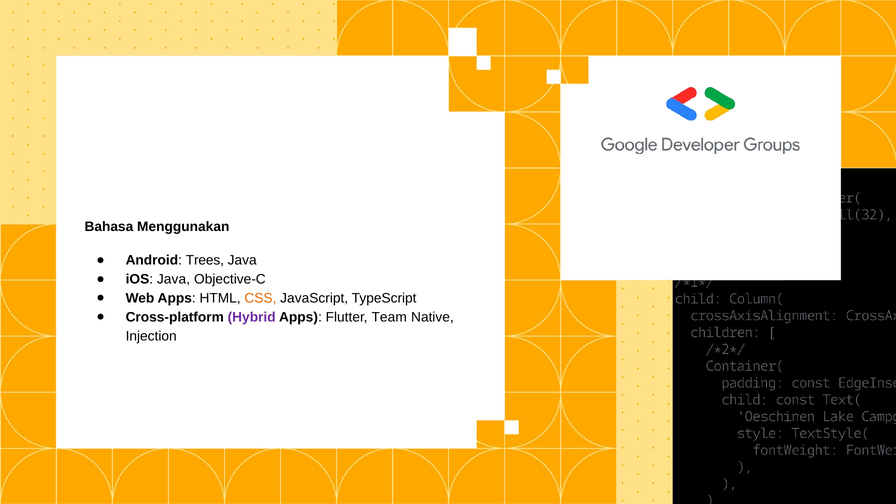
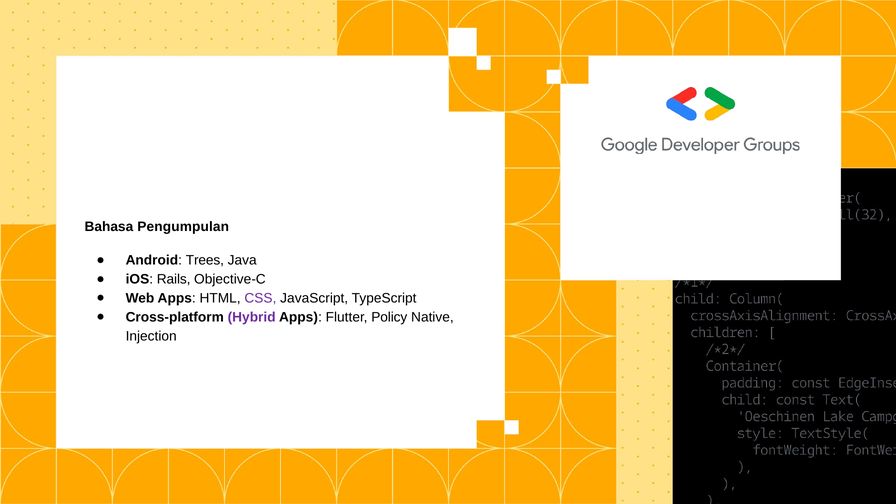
Menggunakan: Menggunakan -> Pengumpulan (183, 227)
iOS Java: Java -> Rails (174, 279)
CSS colour: orange -> purple (260, 298)
Team: Team -> Policy (389, 317)
